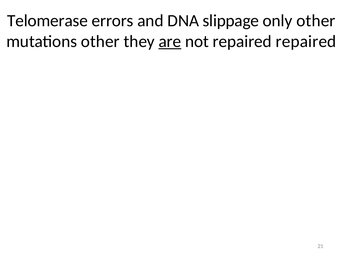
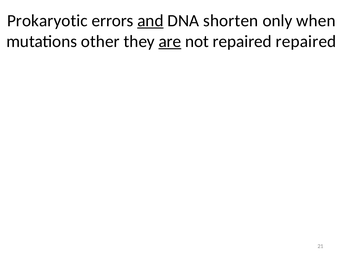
Telomerase: Telomerase -> Prokaryotic (47, 21)
and underline: none -> present (150, 21)
slippage: slippage -> shorten (231, 21)
only other: other -> when (316, 21)
